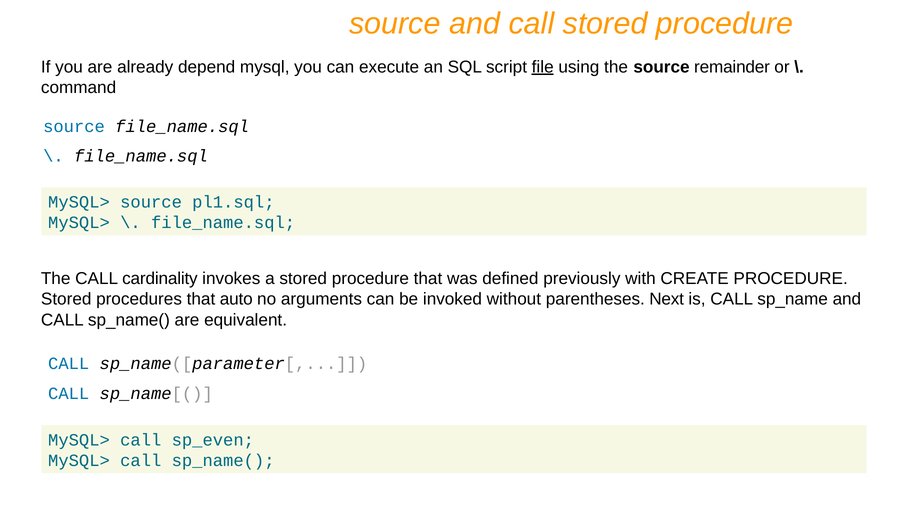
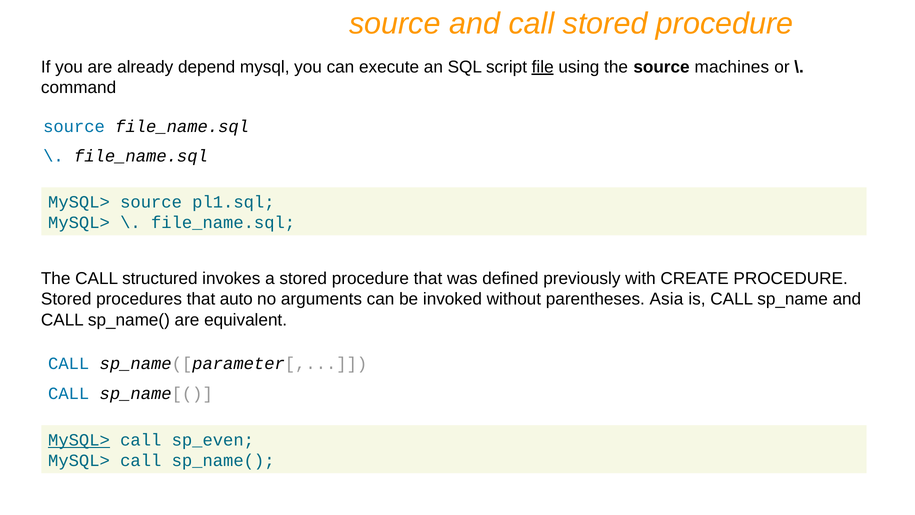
remainder: remainder -> machines (732, 67)
cardinality: cardinality -> structured (160, 279)
Next: Next -> Asia (666, 299)
MySQL> underline: none -> present (79, 440)
